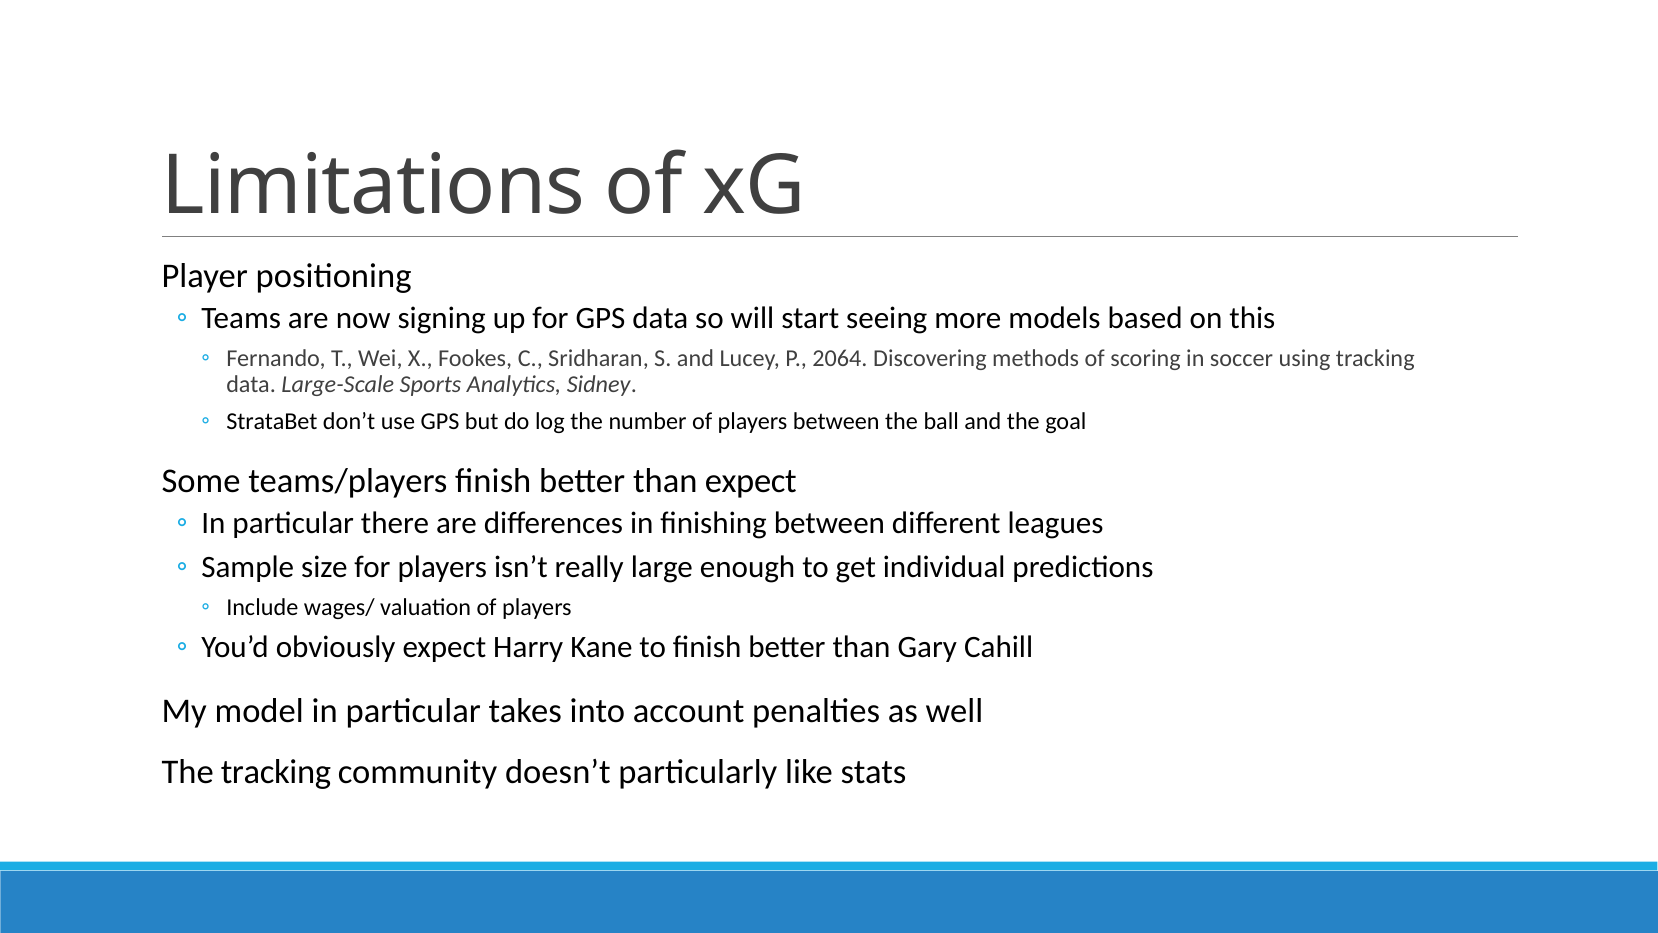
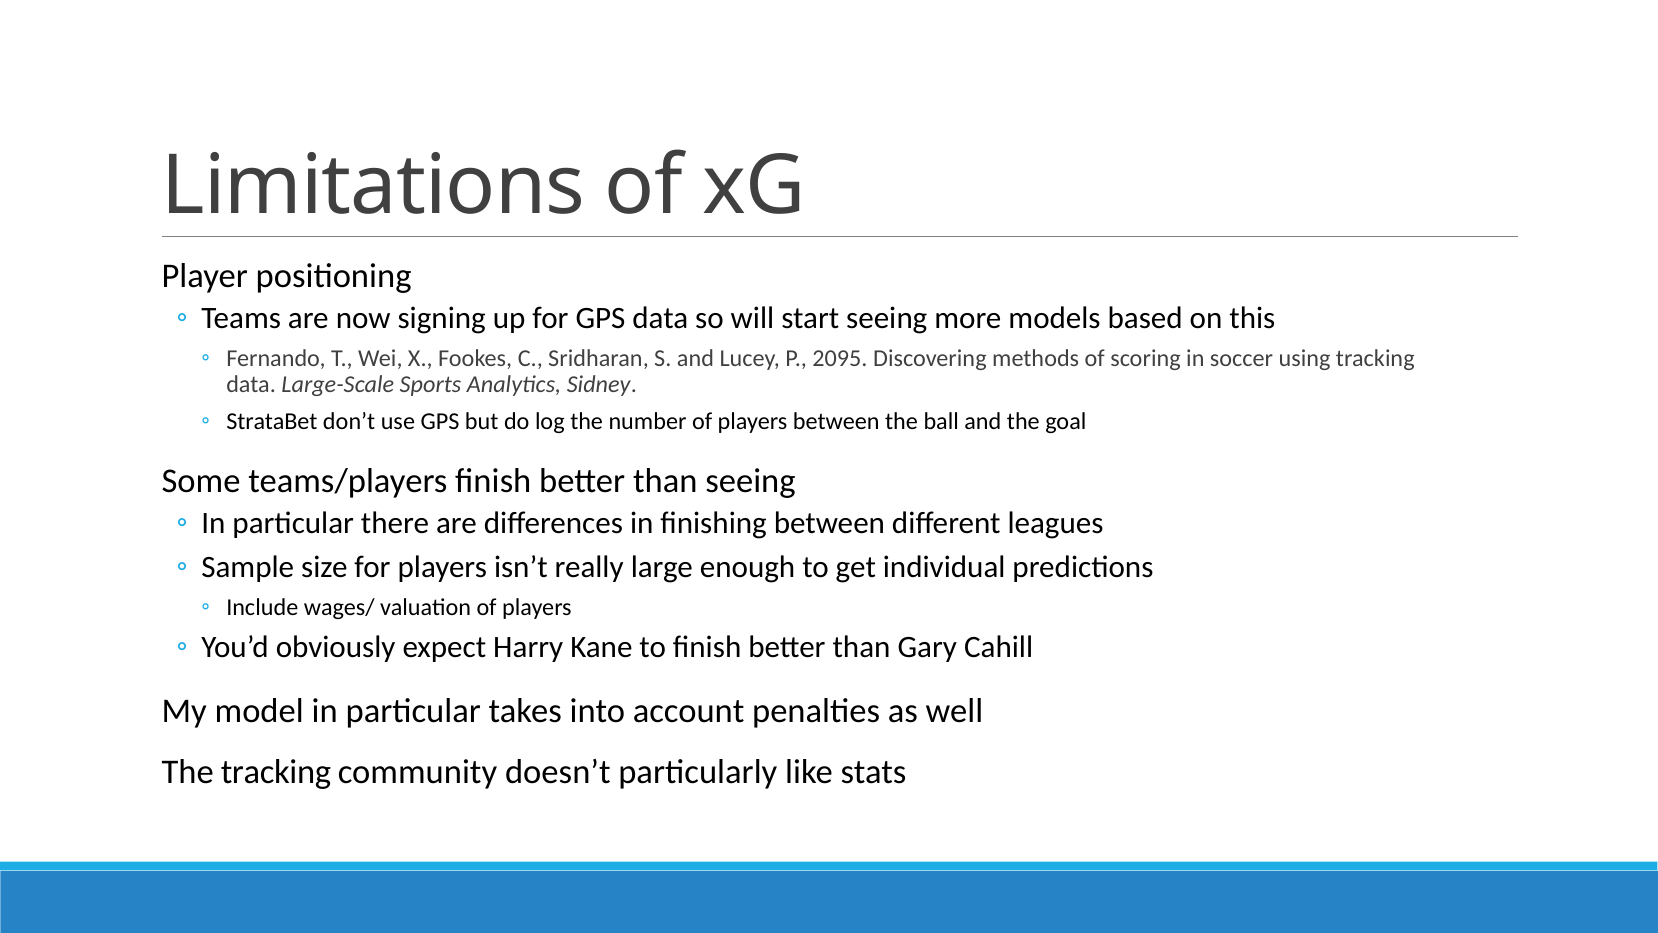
2064: 2064 -> 2095 (840, 358)
than expect: expect -> seeing (751, 481)
